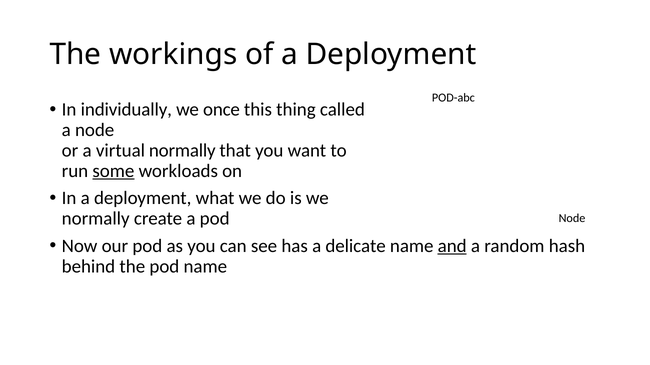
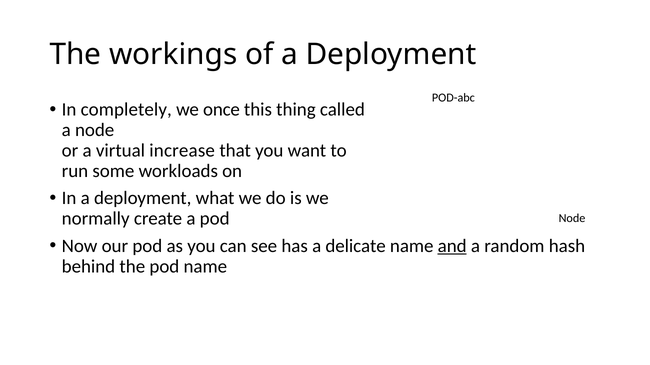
individually: individually -> completely (126, 110)
virtual normally: normally -> increase (182, 151)
some underline: present -> none (113, 171)
